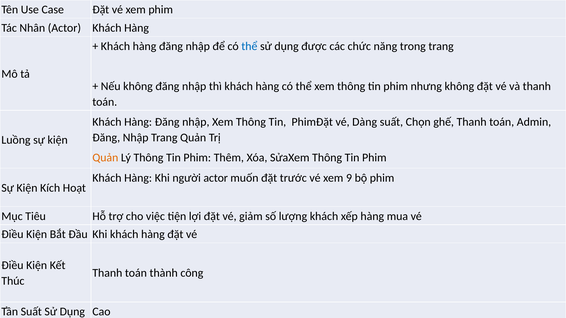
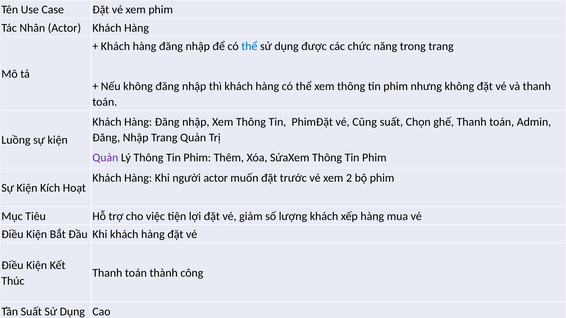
Dàng: Dàng -> Cũng (365, 122)
Quản colour: orange -> purple (105, 158)
9: 9 -> 2 (349, 178)
